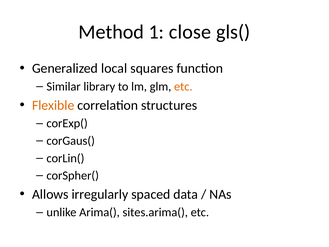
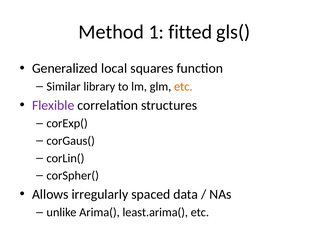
close: close -> fitted (190, 32)
Flexible colour: orange -> purple (53, 105)
sites.arima(: sites.arima( -> least.arima( (155, 212)
